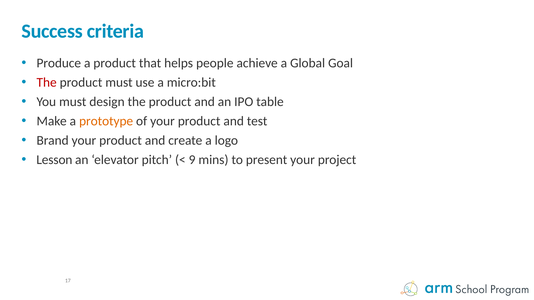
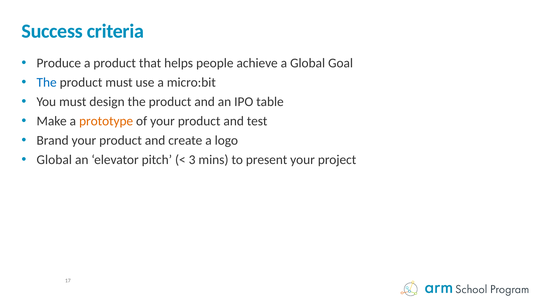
The colour: red -> blue (47, 83)
Lesson: Lesson -> Global (54, 160)
9: 9 -> 3 (192, 160)
